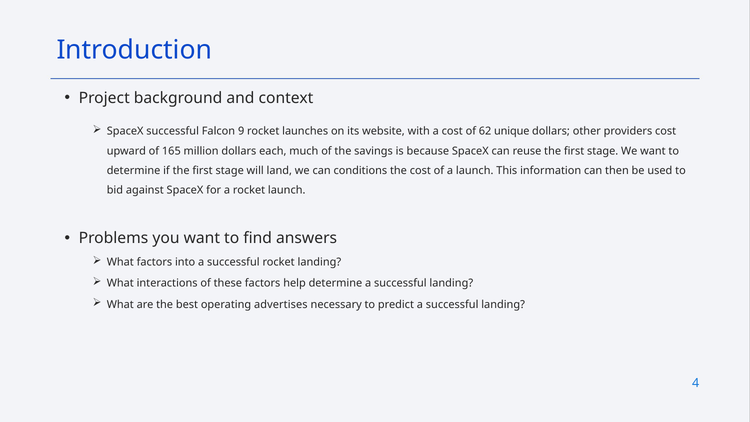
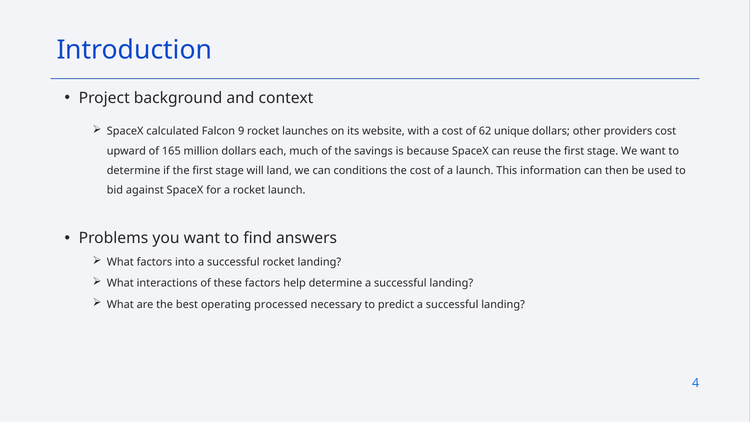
SpaceX successful: successful -> calculated (173, 131)
advertises: advertises -> processed (281, 304)
